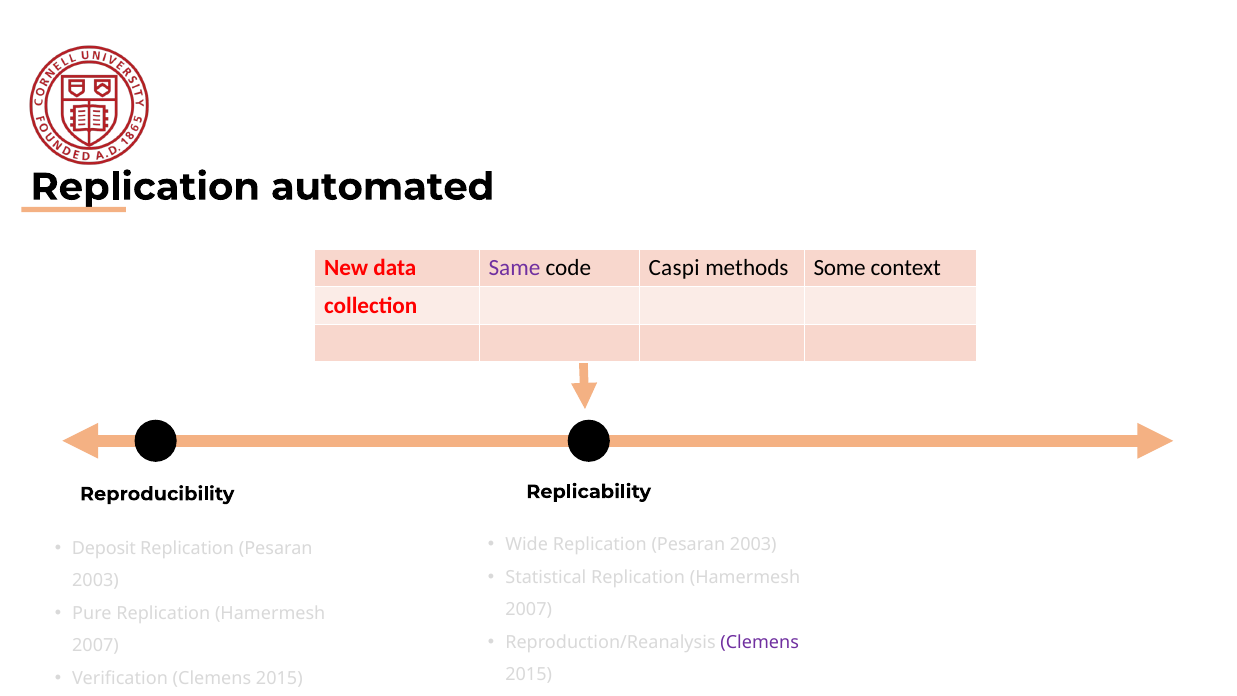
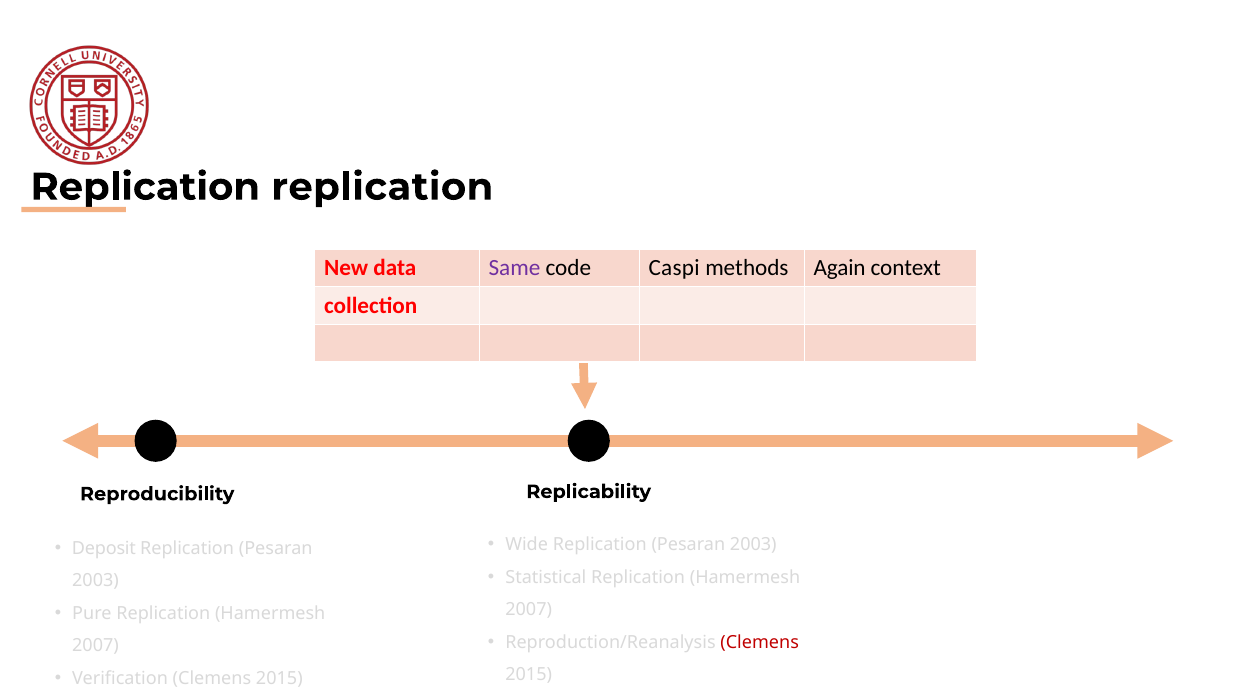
Replication automated: automated -> replication (382, 187)
Some: Some -> Again (840, 268)
Clemens colour: purple -> red (760, 642)
